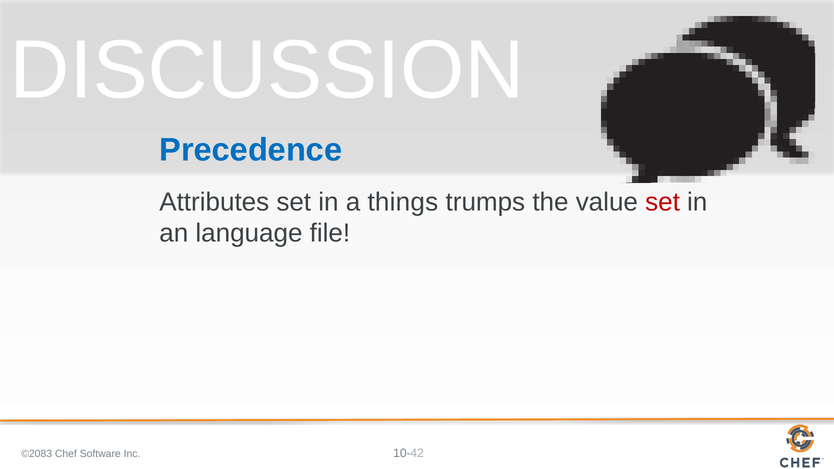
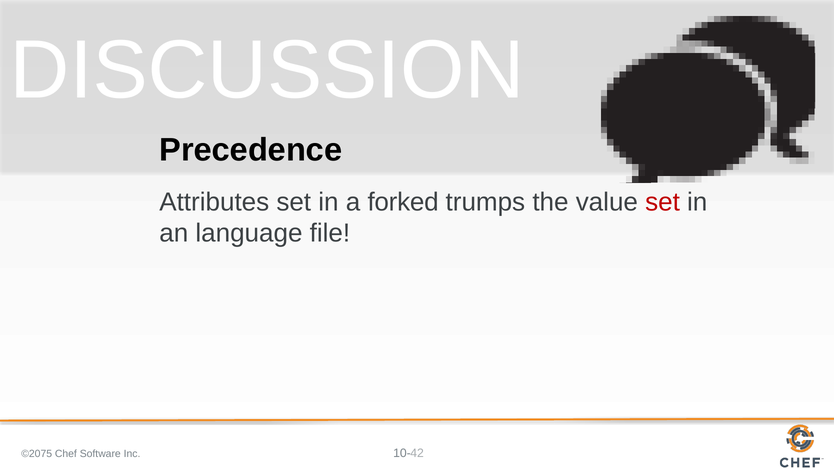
Precedence colour: blue -> black (251, 150)
things: things -> forked (403, 202)
©2083: ©2083 -> ©2075 (37, 454)
